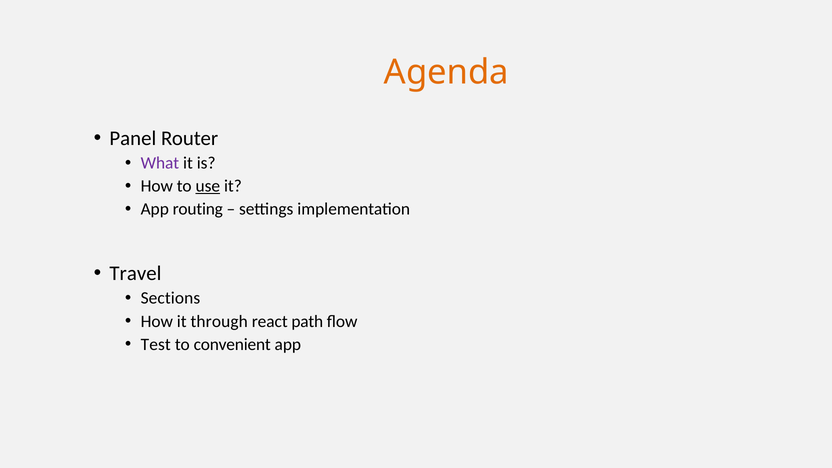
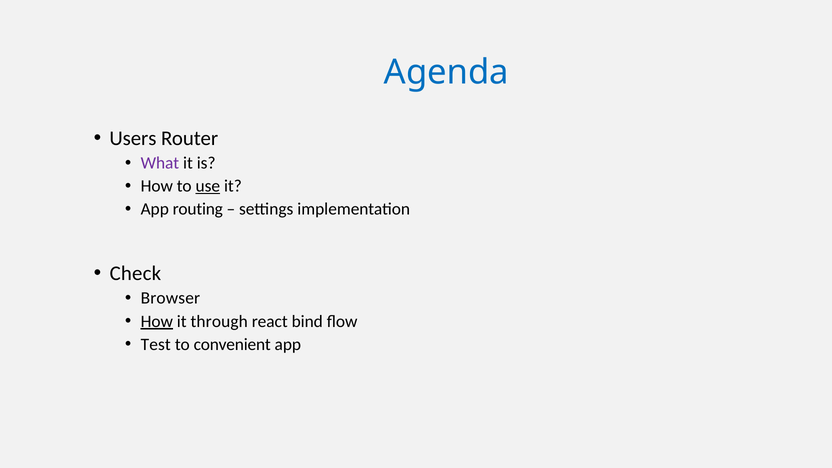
Agenda colour: orange -> blue (446, 72)
Panel: Panel -> Users (133, 138)
Travel: Travel -> Check (135, 273)
Sections: Sections -> Browser (170, 298)
How underline: none -> present (157, 321)
path: path -> bind (307, 321)
